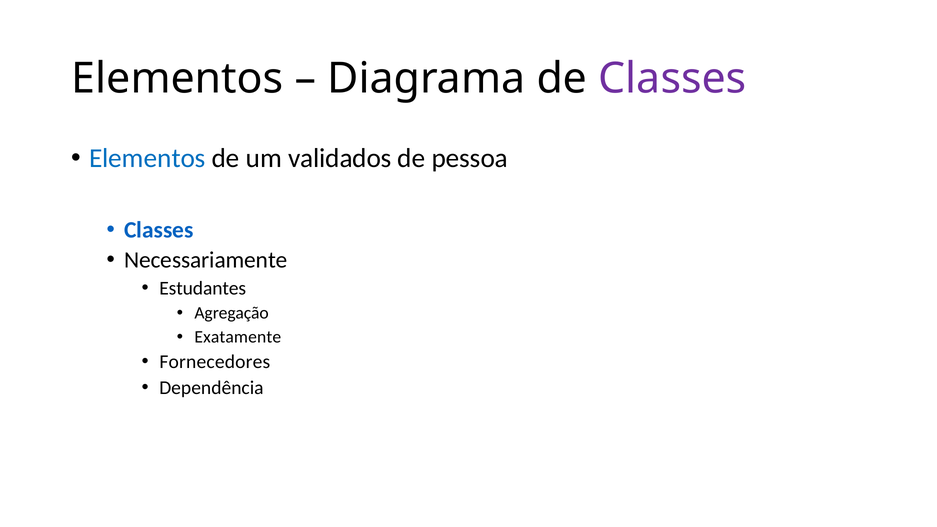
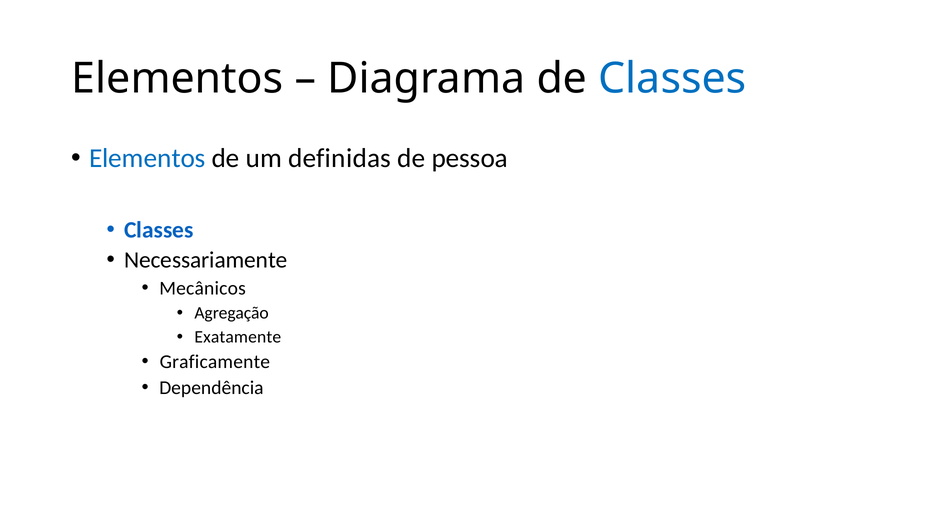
Classes colour: purple -> blue (672, 79)
validados: validados -> definidas (340, 158)
Estudantes: Estudantes -> Mecânicos (203, 288)
Fornecedores: Fornecedores -> Graficamente (215, 362)
